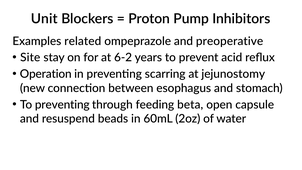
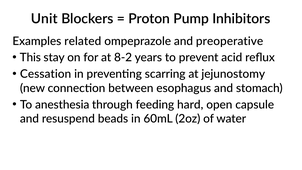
Site: Site -> This (30, 58)
6-2: 6-2 -> 8-2 (123, 58)
Operation: Operation -> Cessation (46, 74)
To preventing: preventing -> anesthesia (62, 105)
beta: beta -> hard (190, 105)
